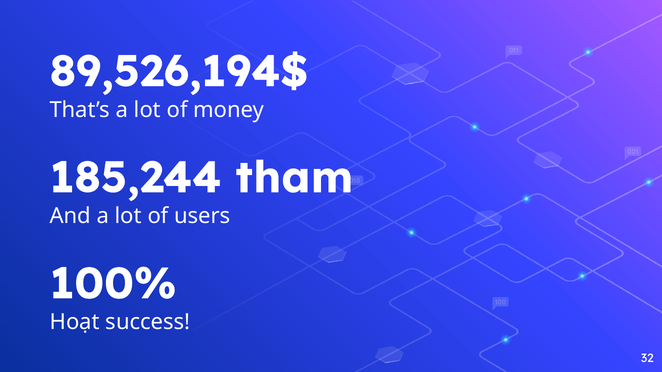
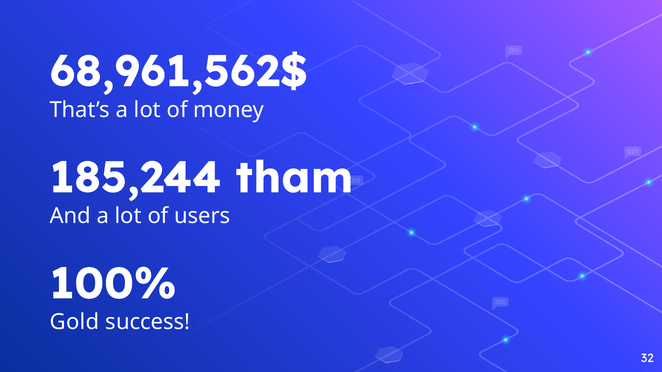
89,526,194$: 89,526,194$ -> 68,961,562$ (179, 72)
Hoạt: Hoạt -> Gold (75, 322)
